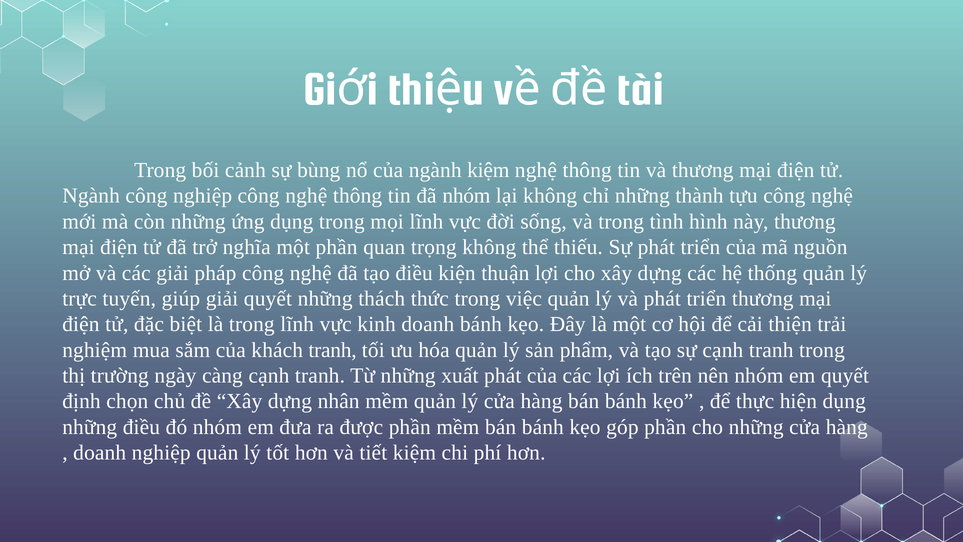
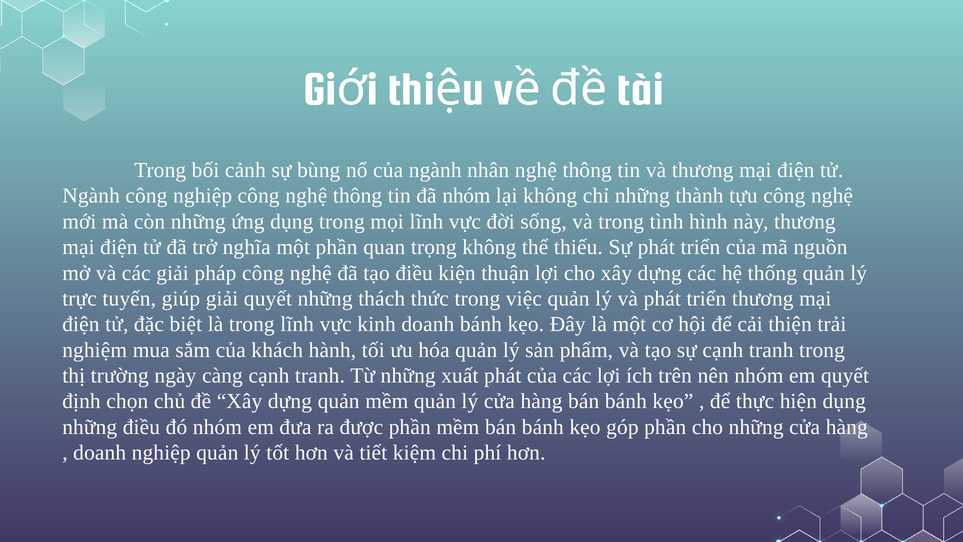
ngành kiệm: kiệm -> nhân (488, 170)
khách tranh: tranh -> hành (332, 350)
dựng nhân: nhân -> quản (339, 401)
